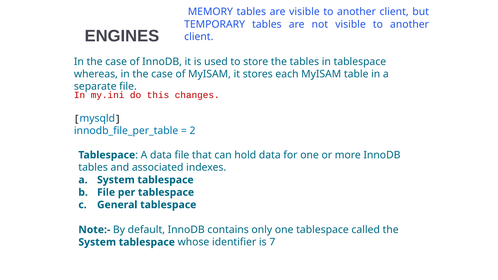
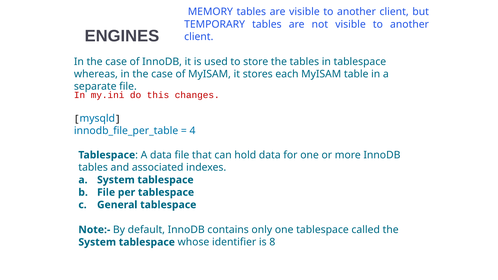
2: 2 -> 4 (193, 131)
7: 7 -> 8 (272, 242)
